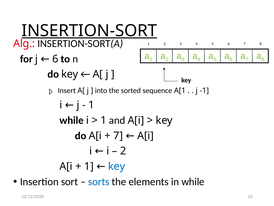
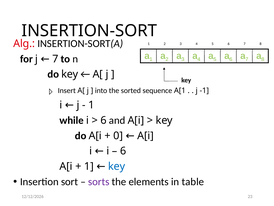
INSERTION-SORT underline: present -> none (89, 31)
j 6: 6 -> 7 (55, 59)
1: 1 -> 6 (104, 120)
7: 7 -> 0 (118, 135)
2: 2 -> 6 (123, 151)
sorts colour: blue -> purple (99, 181)
in while: while -> table (193, 181)
